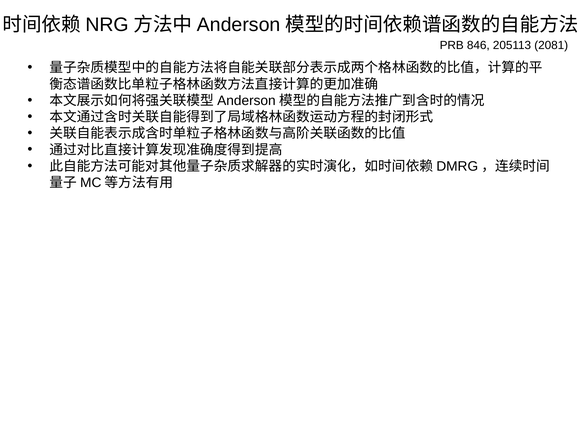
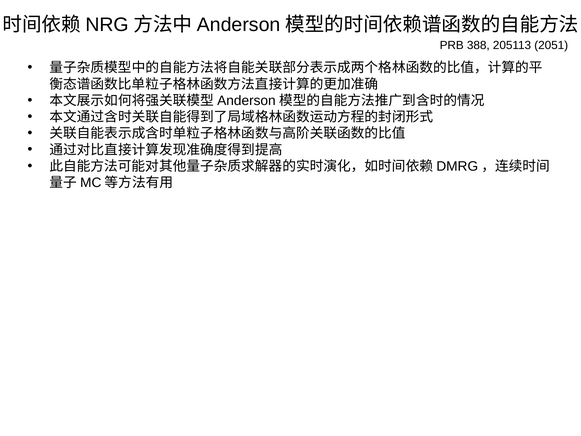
846: 846 -> 388 (478, 45)
2081: 2081 -> 2051 (551, 45)
